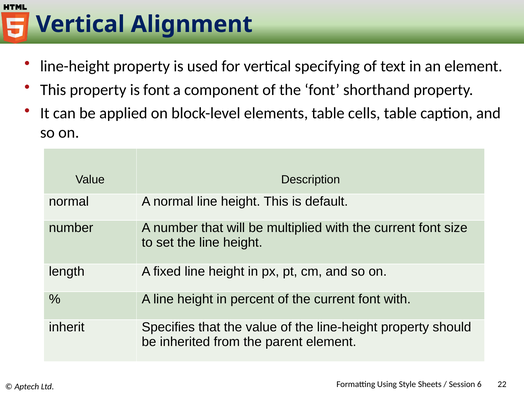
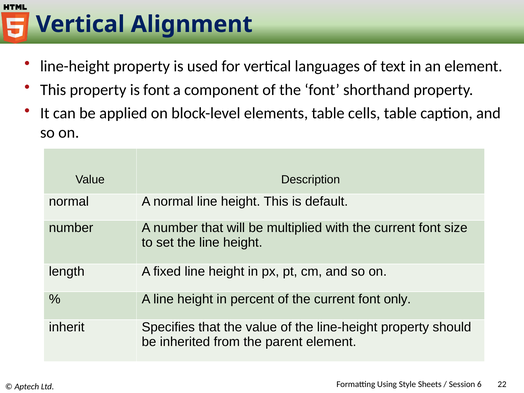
specifying: specifying -> languages (327, 66)
font with: with -> only (397, 299)
